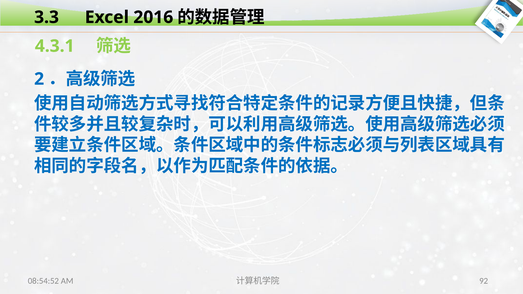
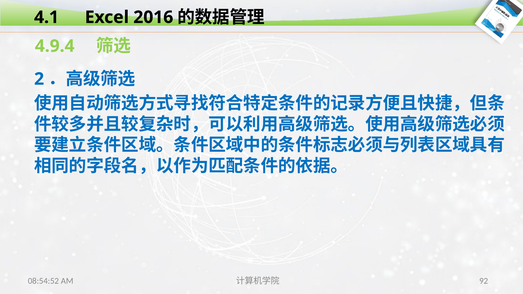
3.3: 3.3 -> 4.1 (47, 17)
4.3.1: 4.3.1 -> 4.9.4 (55, 46)
